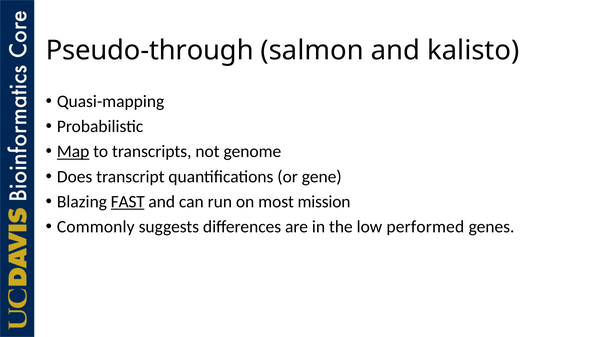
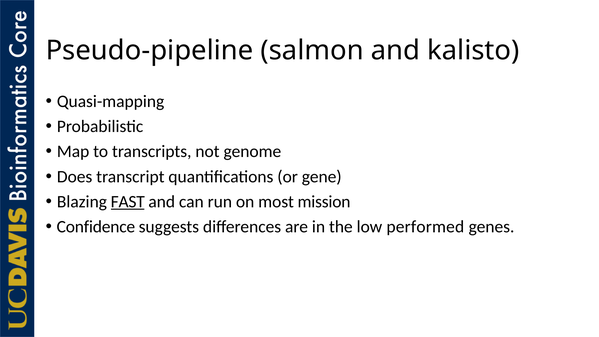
Pseudo-through: Pseudo-through -> Pseudo-pipeline (150, 50)
Map underline: present -> none (73, 152)
Commonly: Commonly -> Confidence (96, 227)
